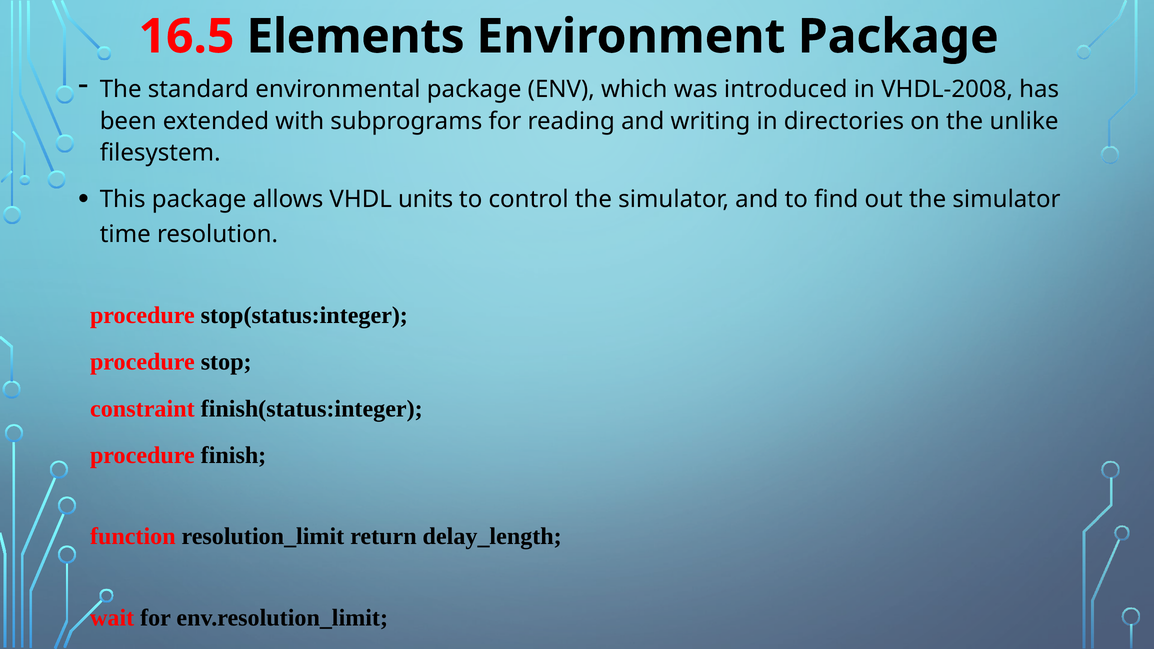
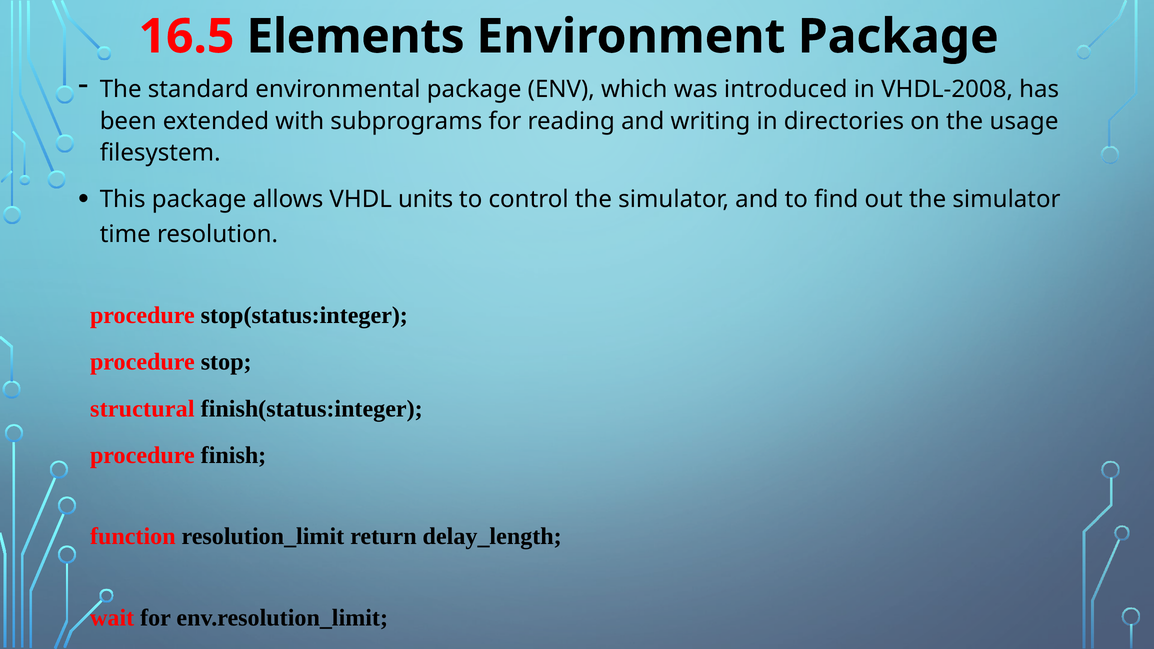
unlike: unlike -> usage (1024, 121)
constraint: constraint -> structural (142, 409)
